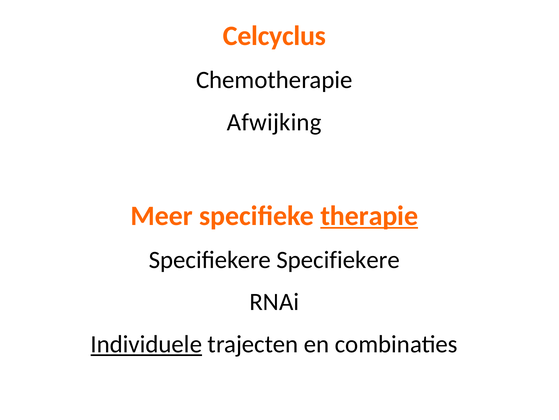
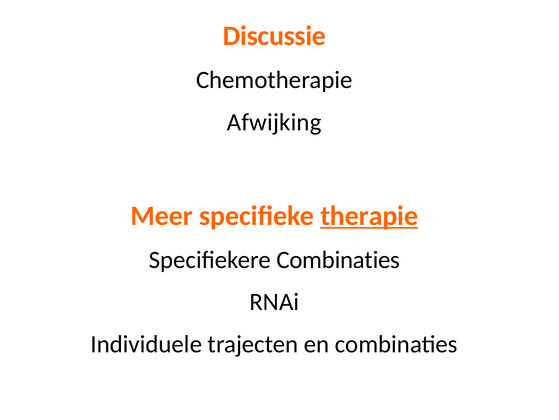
Celcyclus: Celcyclus -> Discussie (274, 36)
Specifiekere Specifiekere: Specifiekere -> Combinaties (338, 259)
Individuele underline: present -> none (146, 344)
